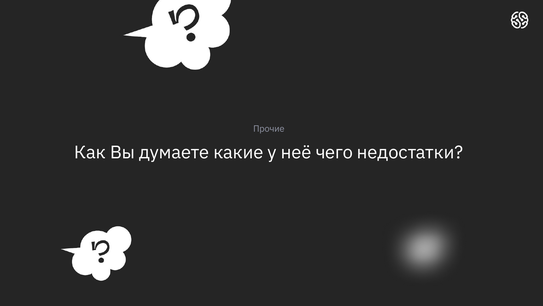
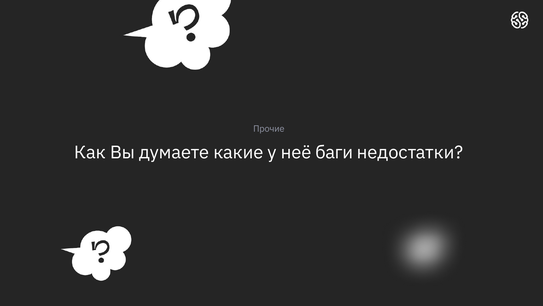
чего: чего -> баги (334, 152)
